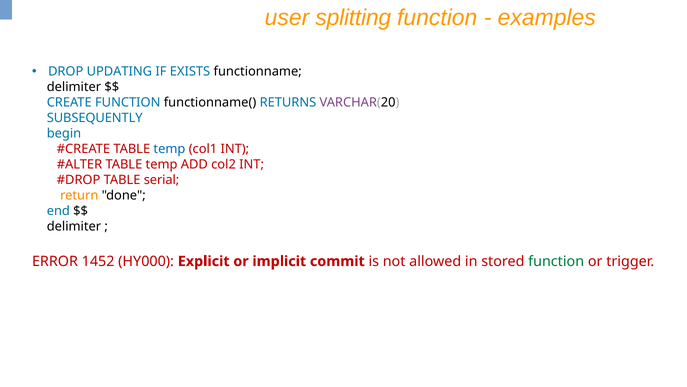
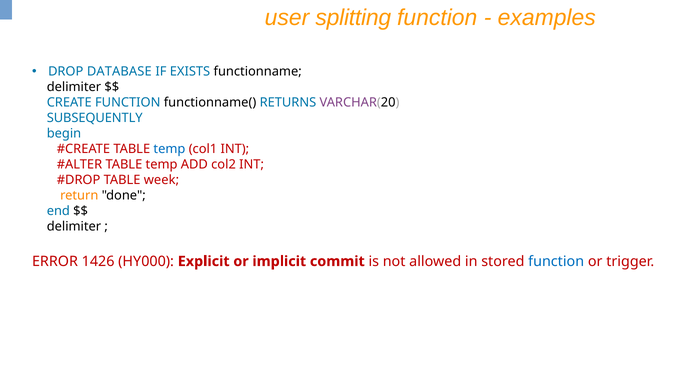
UPDATING: UPDATING -> DATABASE (119, 71)
serial: serial -> week (161, 180)
1452: 1452 -> 1426 (98, 261)
function colour: green -> blue (556, 261)
